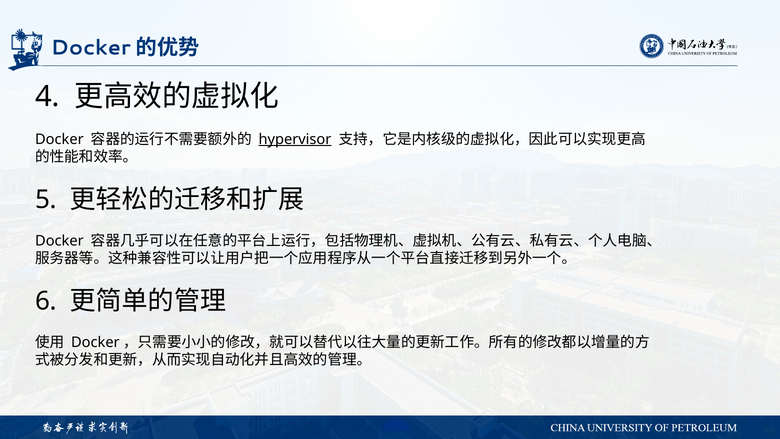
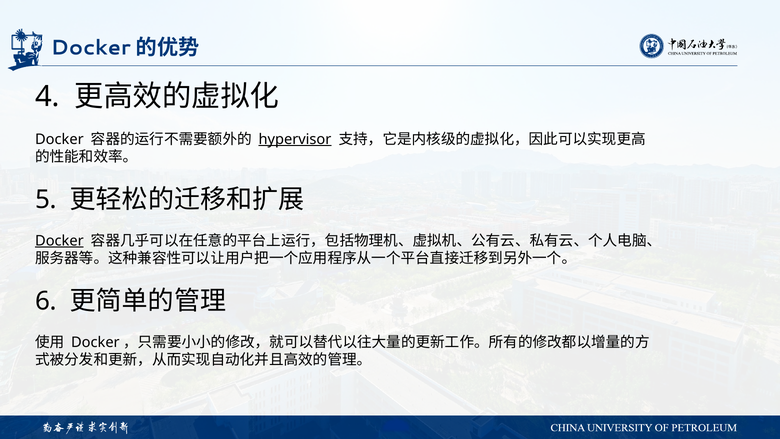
Docker underline: none -> present (59, 241)
